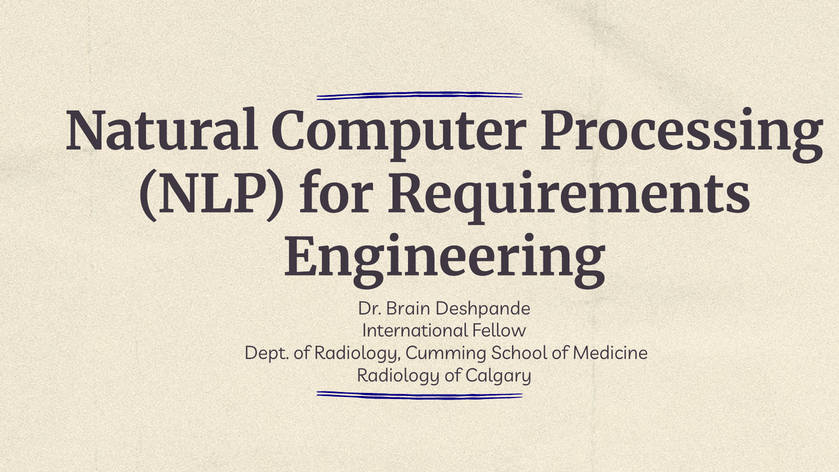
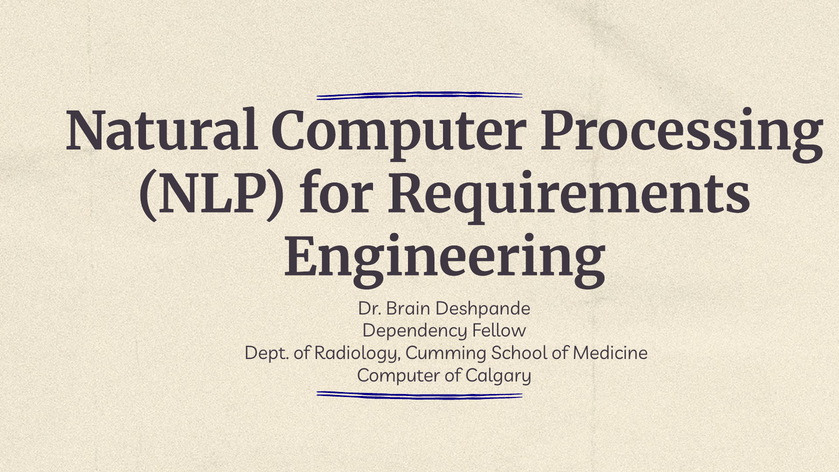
International: International -> Dependency (415, 331)
Radiology: Radiology -> Computer (398, 376)
